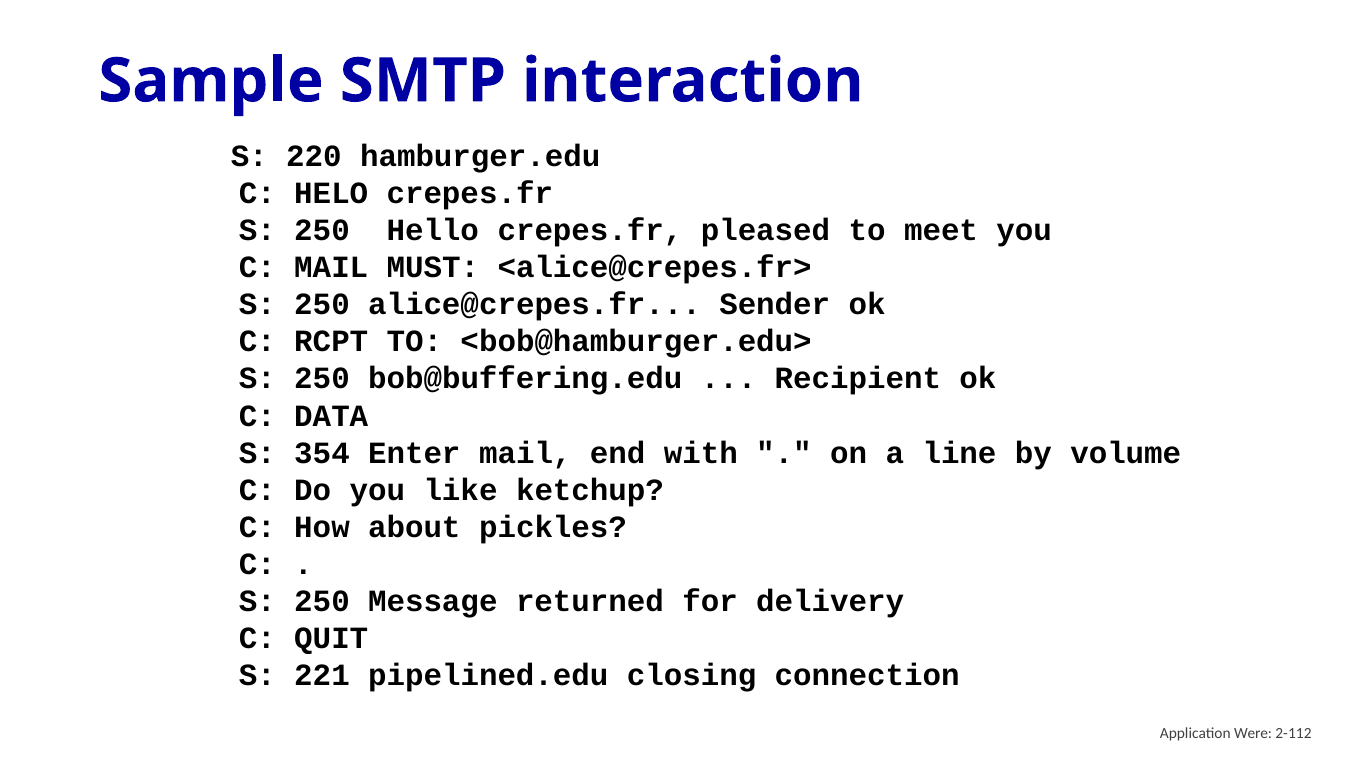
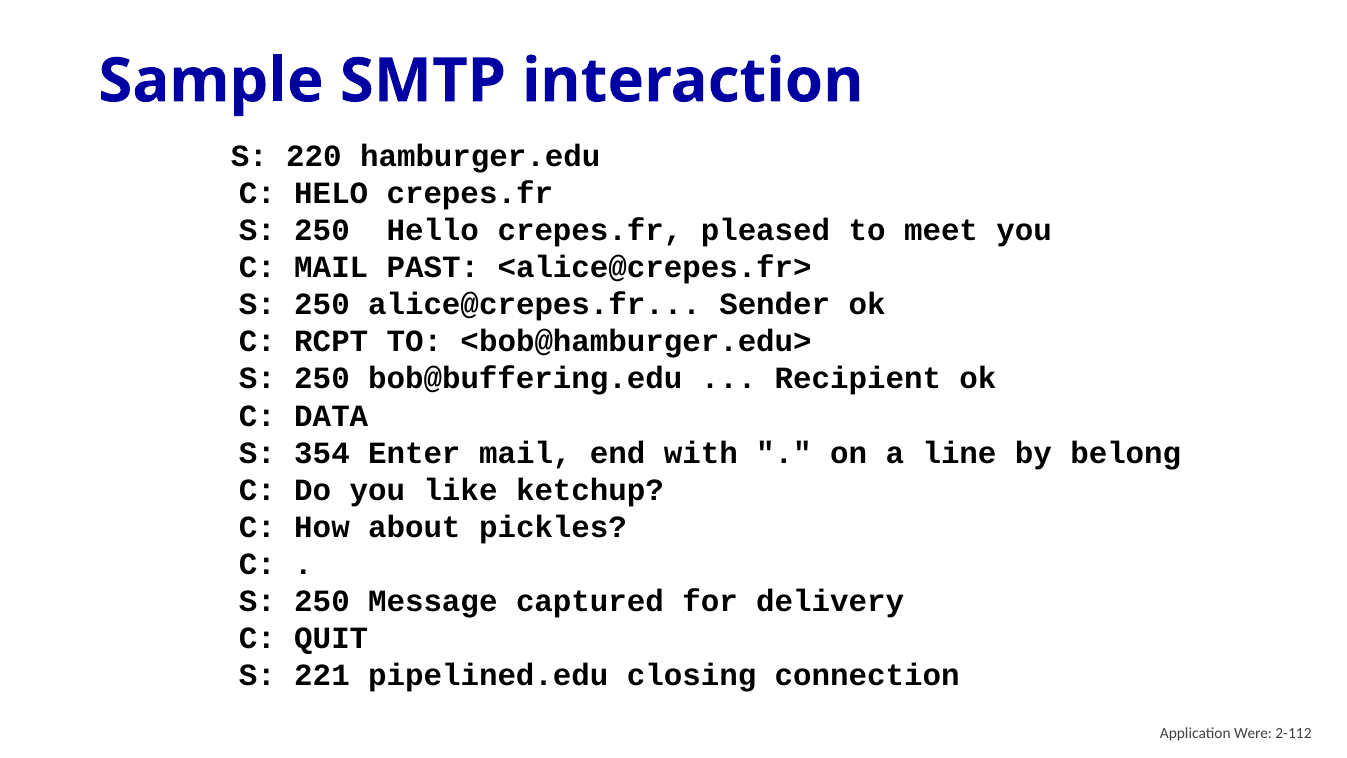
MUST: MUST -> PAST (433, 268)
volume: volume -> belong (1126, 453)
returned: returned -> captured (590, 601)
